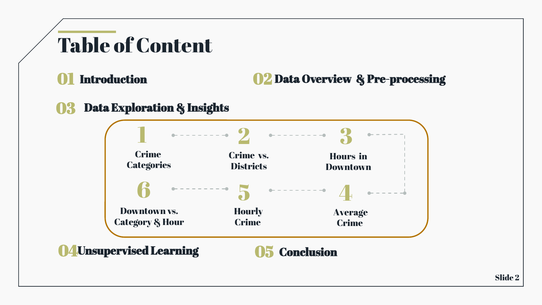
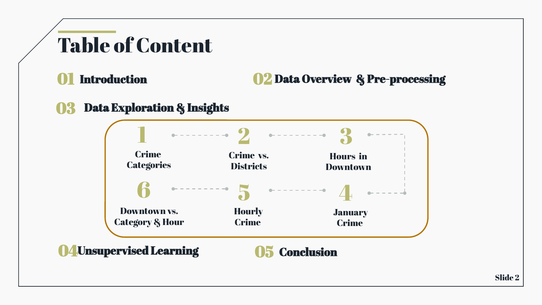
Average: Average -> January (351, 212)
